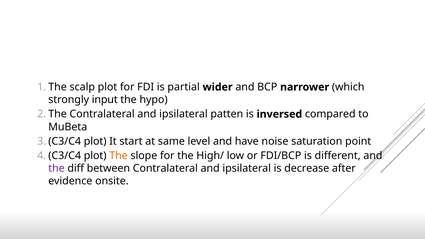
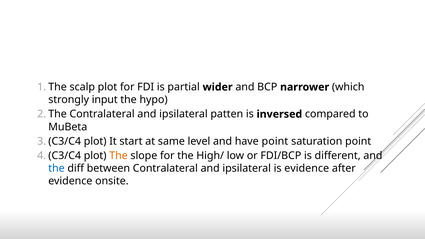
have noise: noise -> point (275, 141)
the colour: purple -> blue (57, 168)
is decrease: decrease -> evidence (307, 168)
